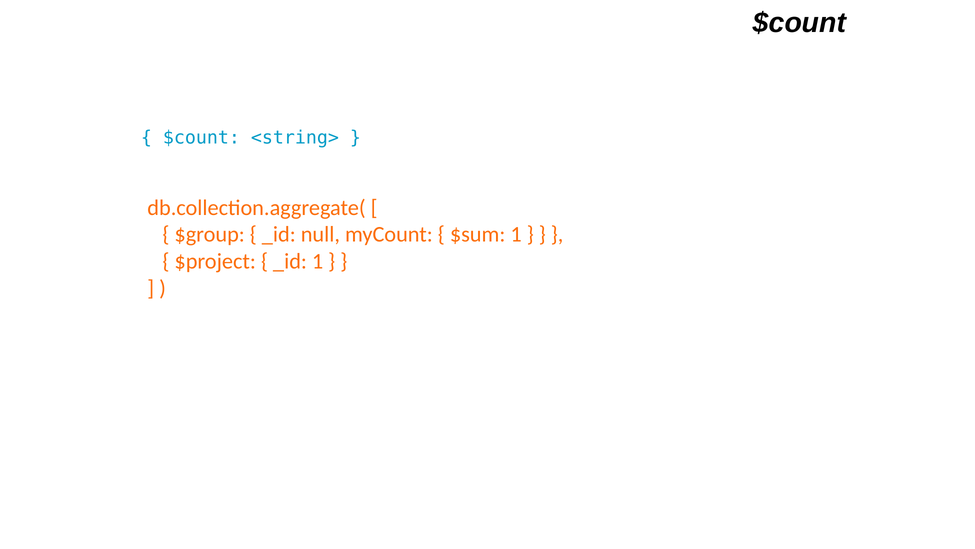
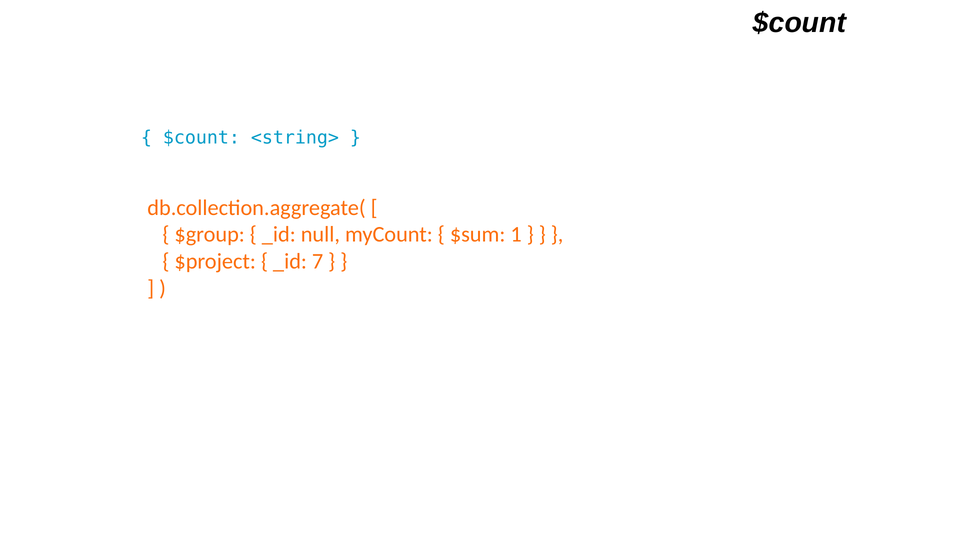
_id 1: 1 -> 7 (318, 261)
